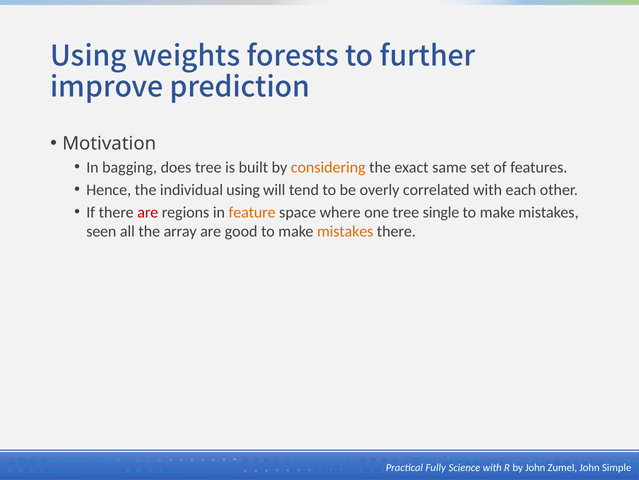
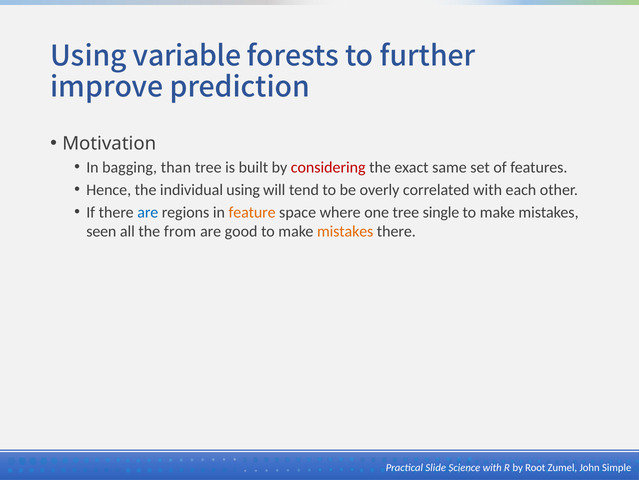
weights: weights -> variable (187, 56)
does: does -> than (176, 167)
considering colour: orange -> red (328, 167)
are colour: red -> blue (148, 212)
array: array -> from (180, 231)
Fully: Fully -> Slide (436, 467)
by John: John -> Root (535, 467)
